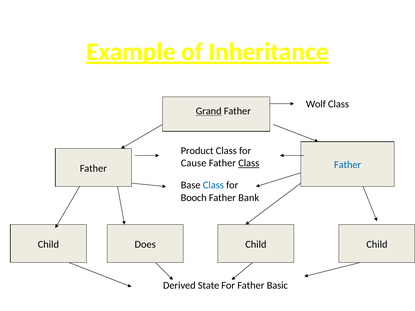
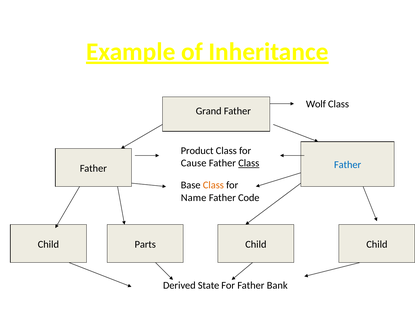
Grand underline: present -> none (209, 111)
Class colour: blue -> orange (213, 185)
Booch: Booch -> Name (194, 198)
Bank: Bank -> Code (249, 198)
Does: Does -> Parts (145, 245)
Basic: Basic -> Bank (277, 286)
